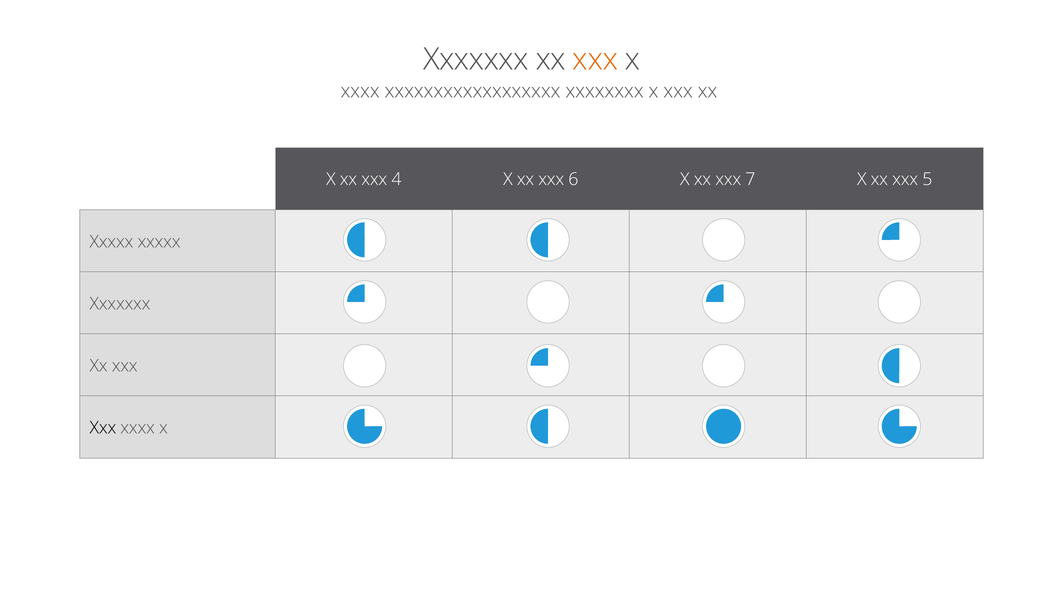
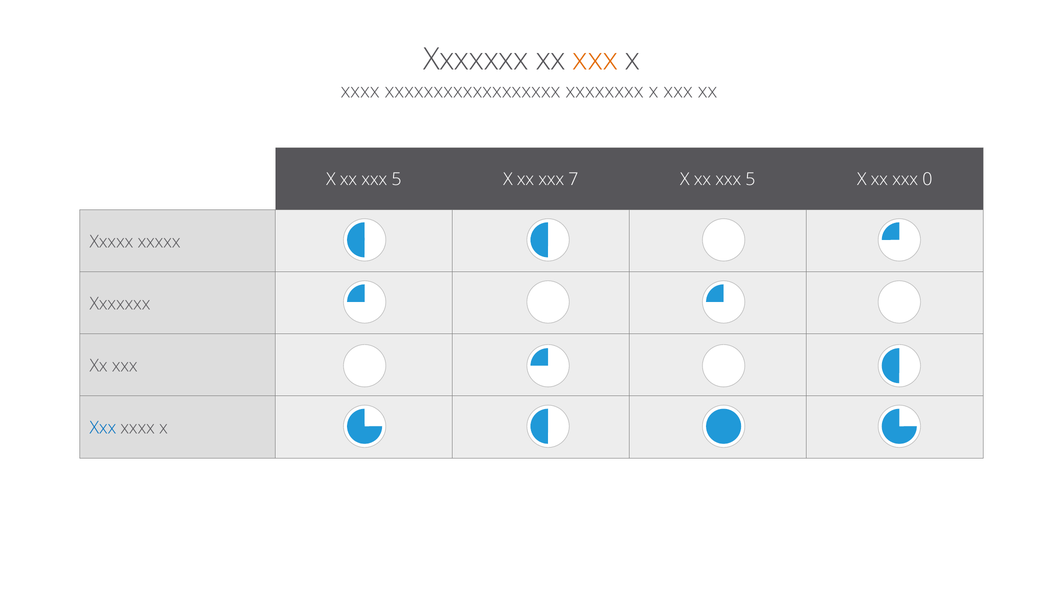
4: 4 -> 5 (396, 180)
6: 6 -> 7 (573, 180)
7: 7 -> 5 (750, 180)
5: 5 -> 0 (927, 180)
Xxx colour: black -> blue (103, 428)
